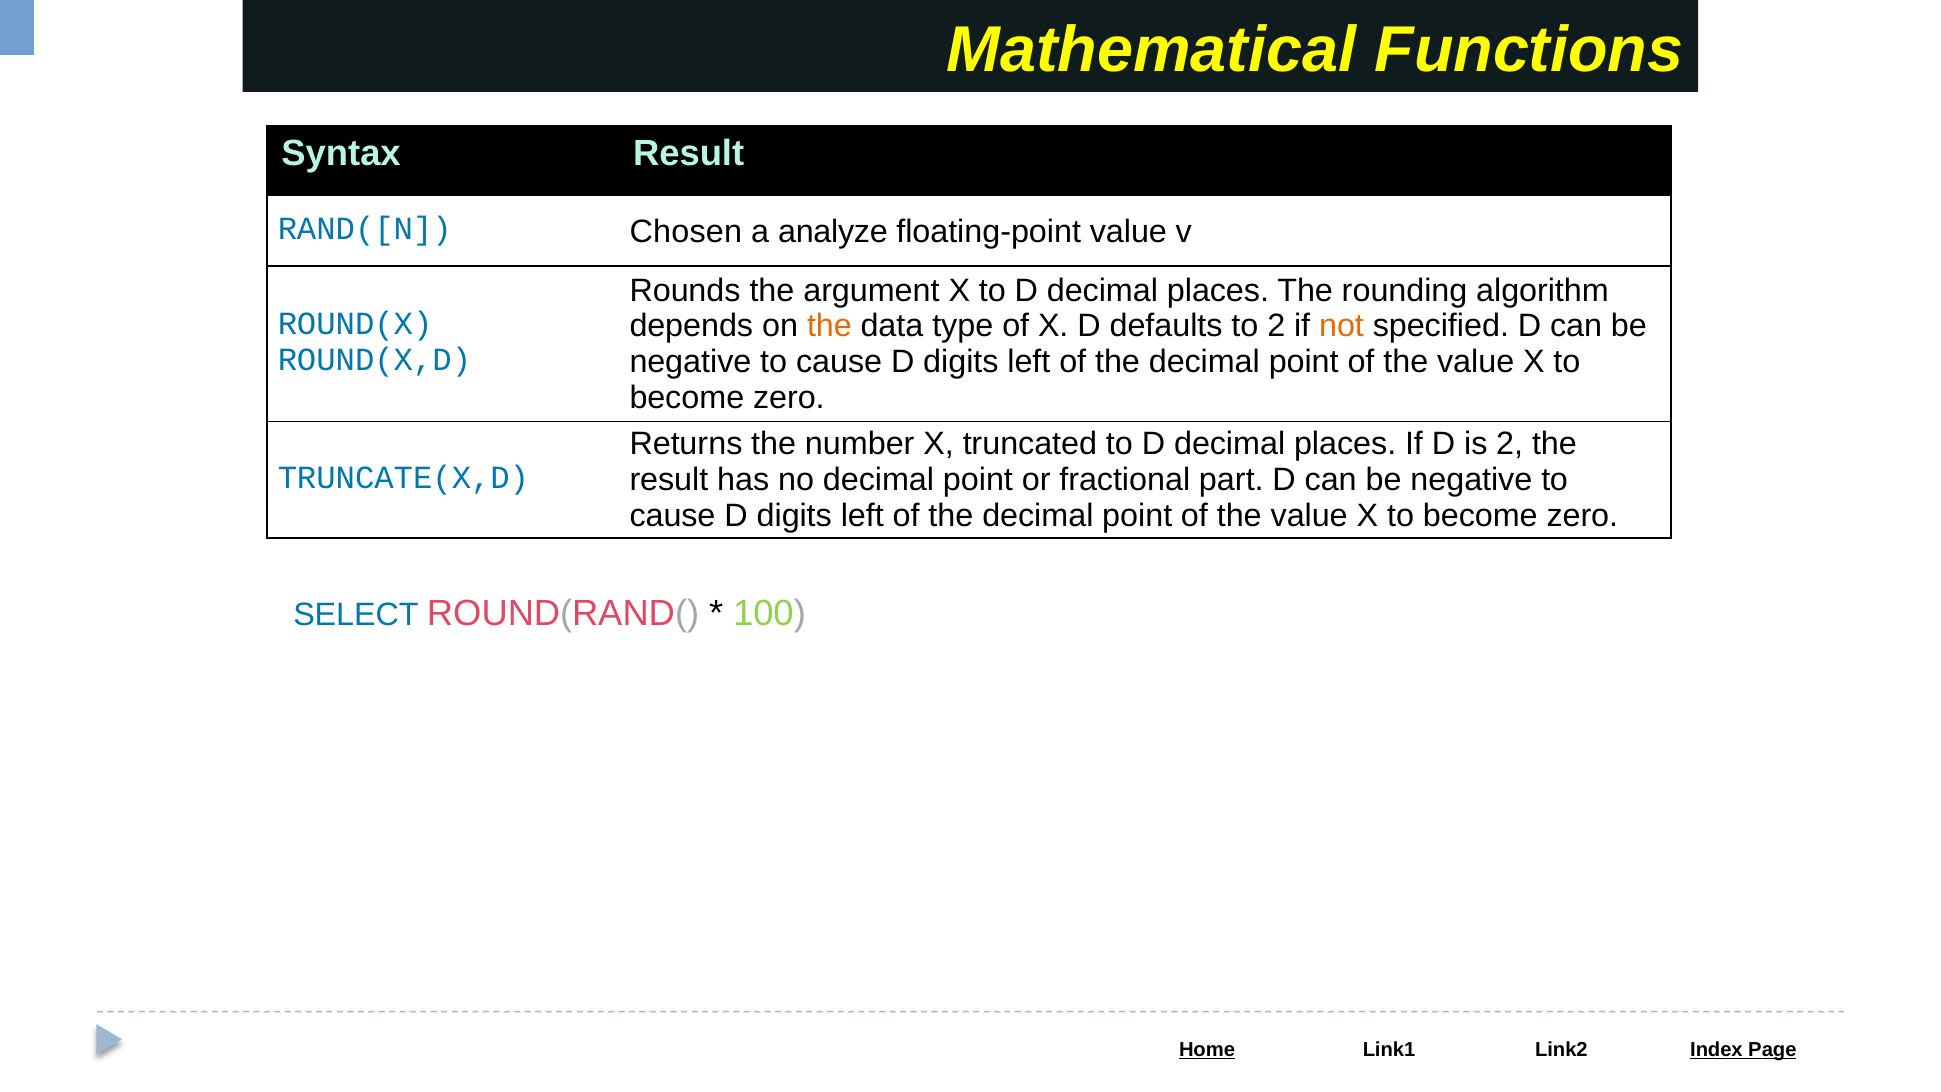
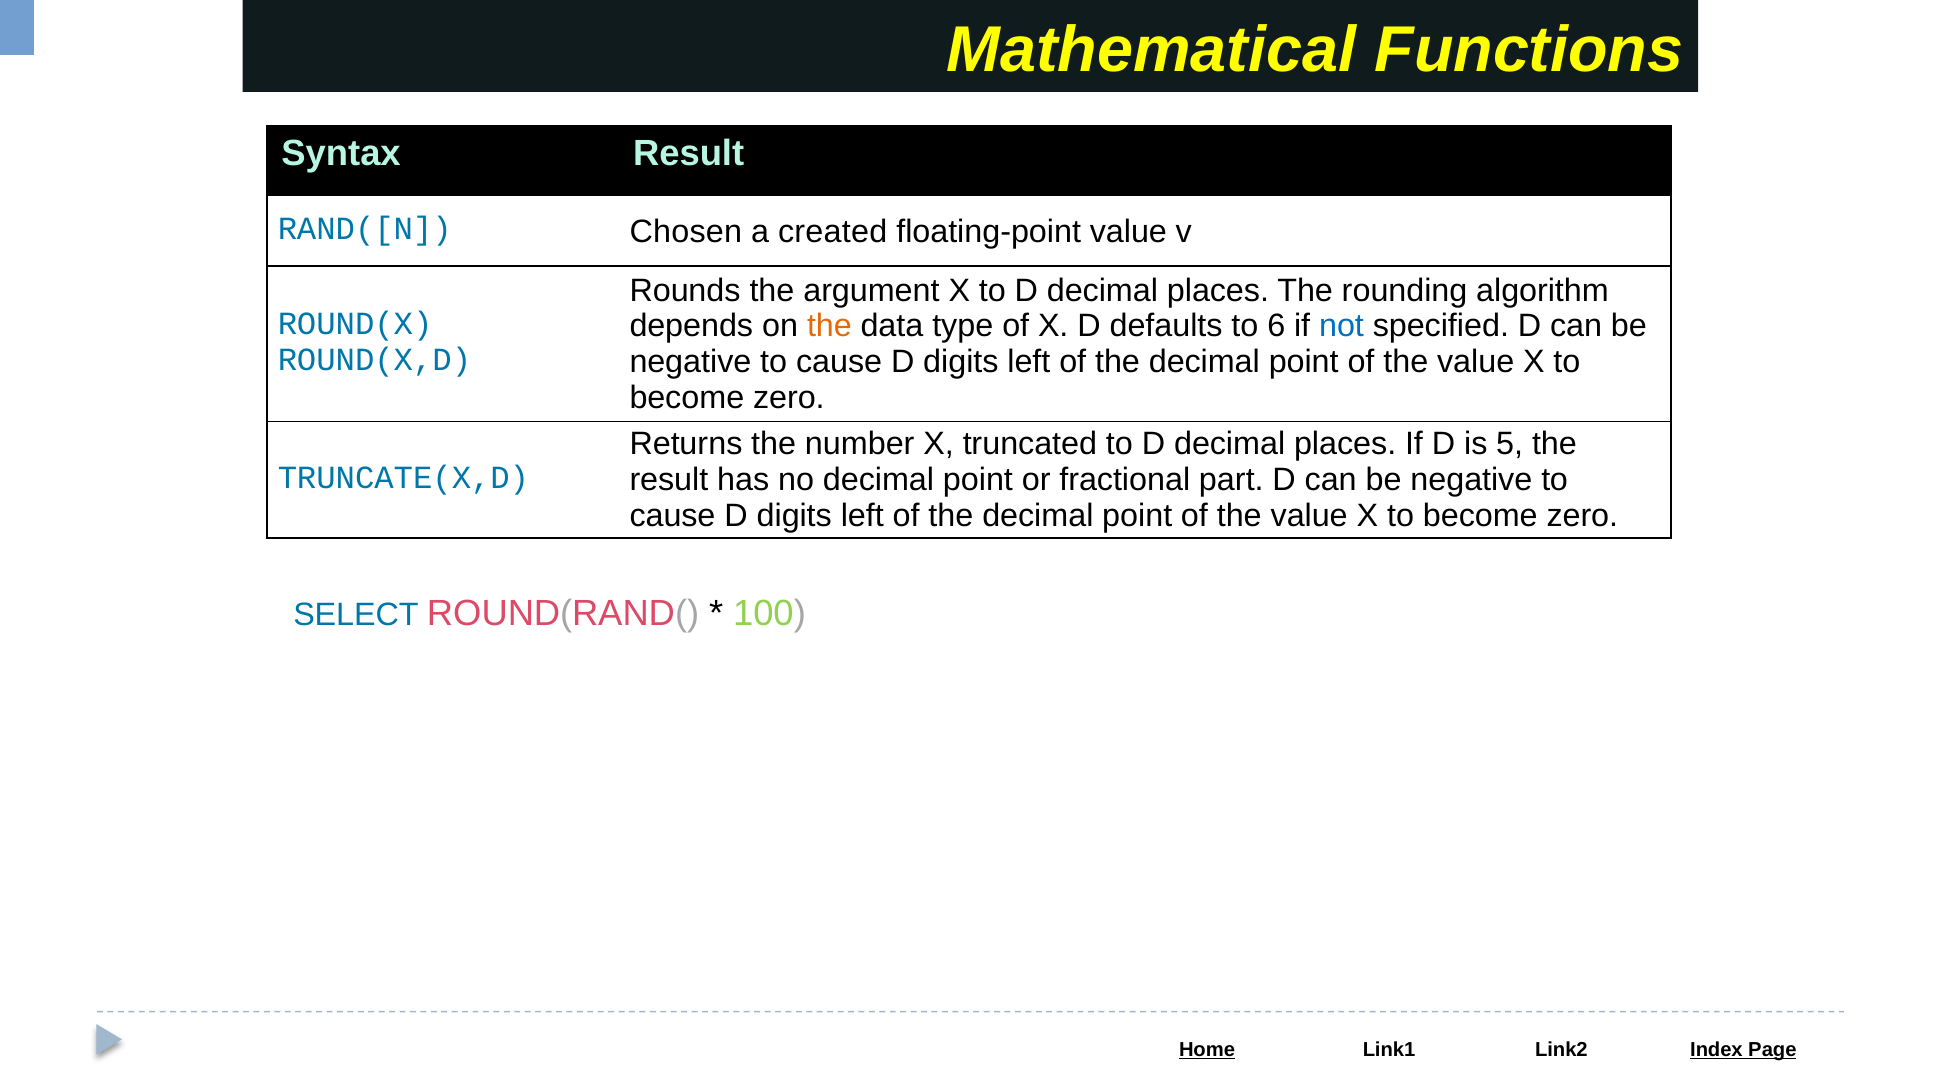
analyze: analyze -> created (833, 231)
to 2: 2 -> 6 (1276, 326)
not colour: orange -> blue (1342, 326)
is 2: 2 -> 5 (1510, 444)
